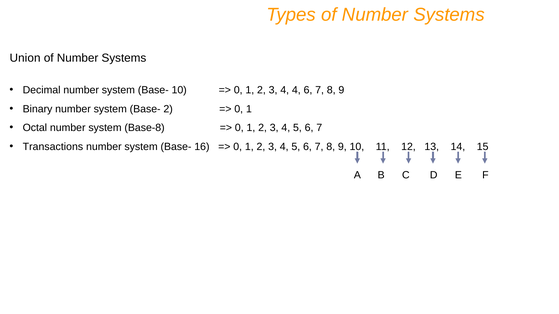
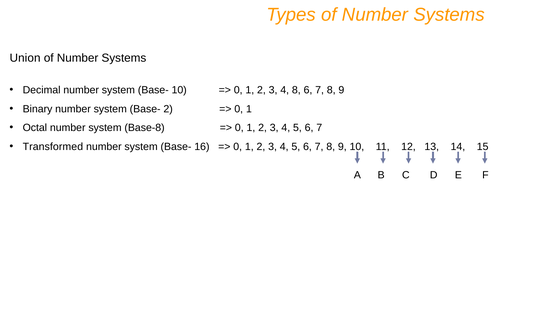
4 4: 4 -> 8 (296, 90)
Transactions: Transactions -> Transformed (53, 147)
